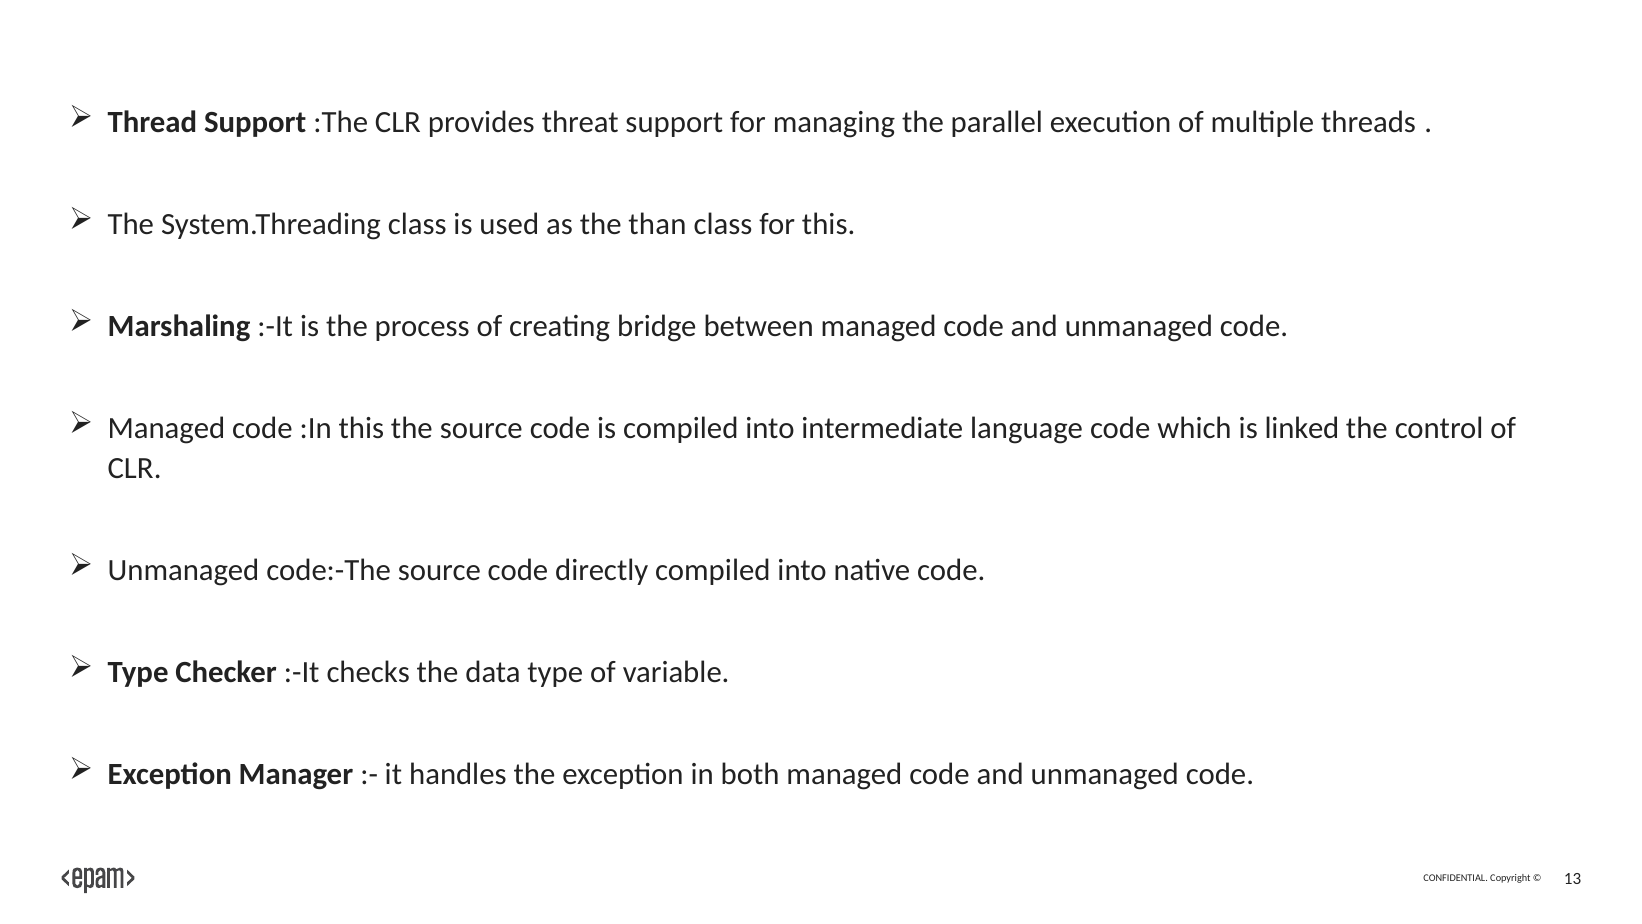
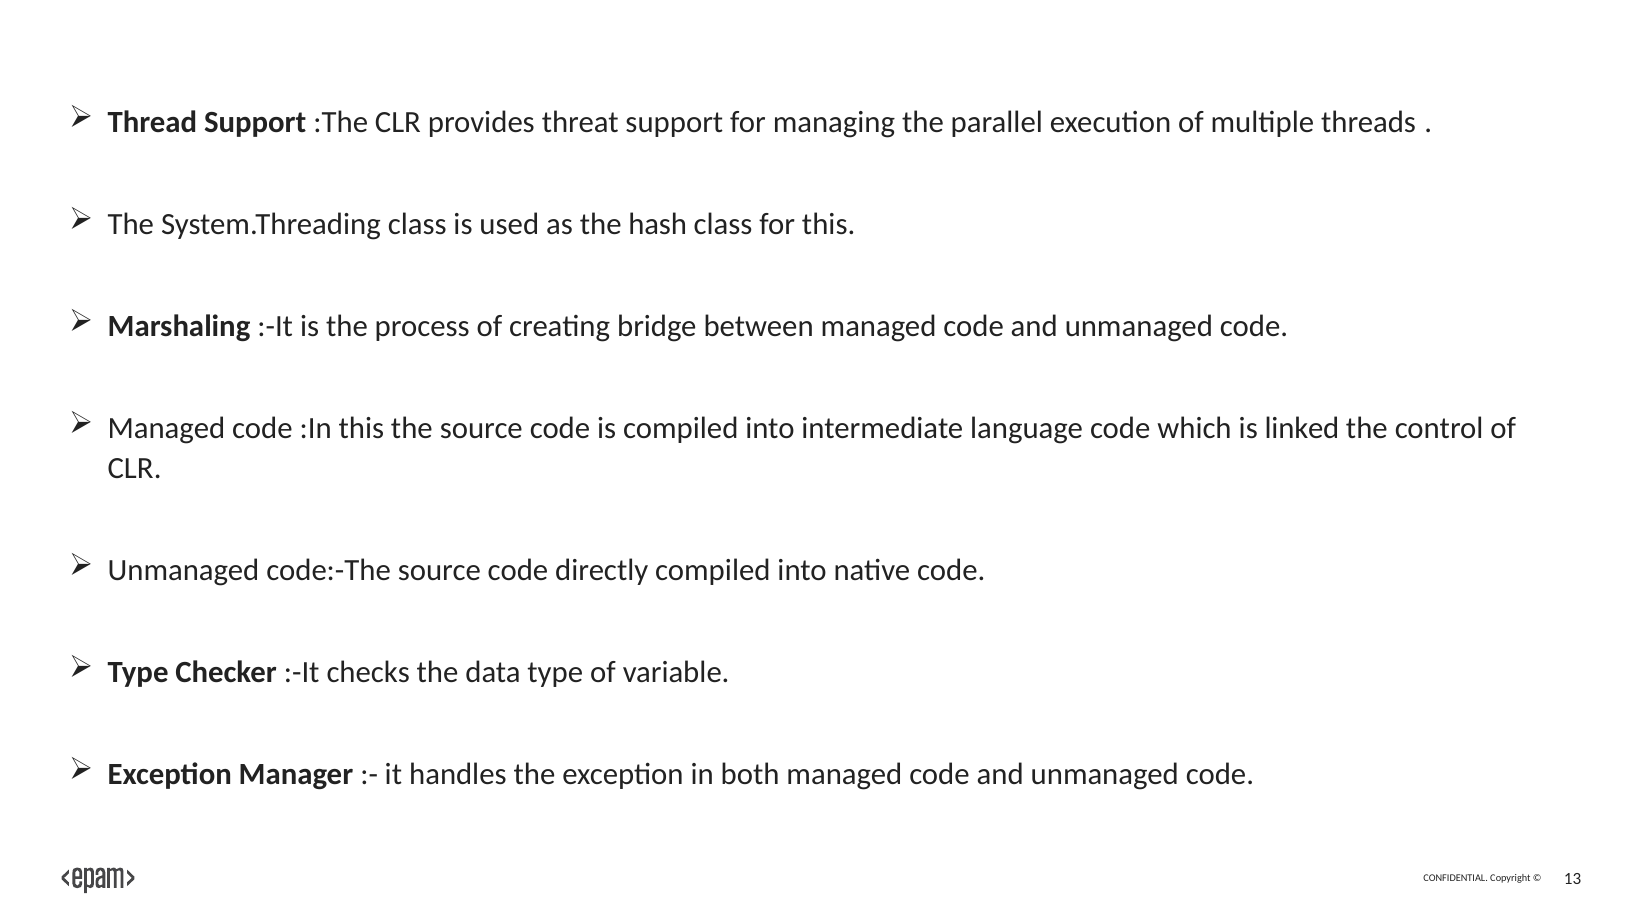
than: than -> hash (658, 224)
